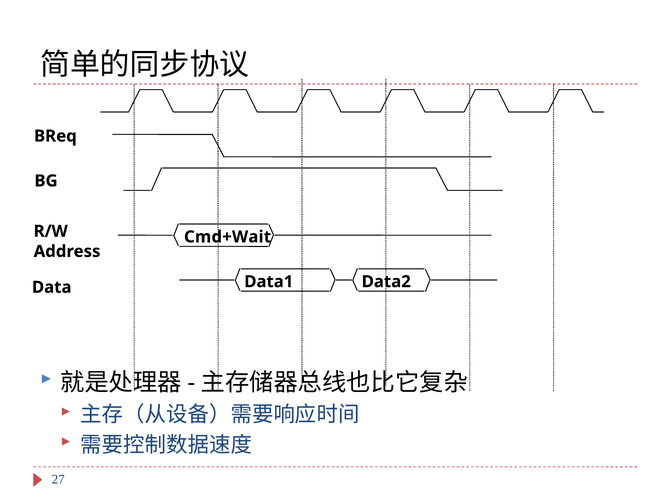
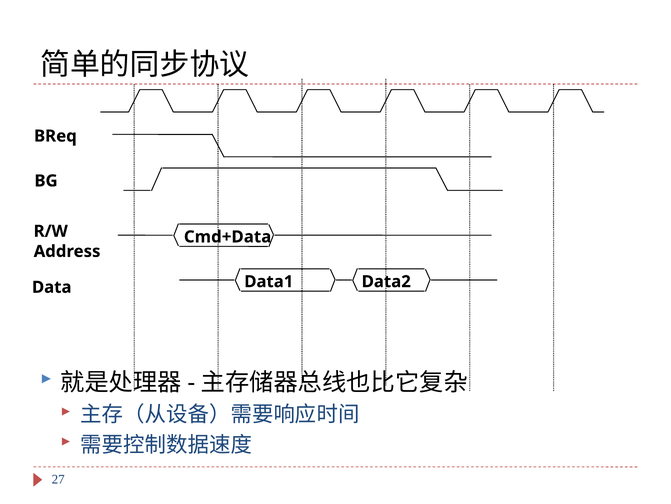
Cmd+Wait: Cmd+Wait -> Cmd+Data (228, 236)
